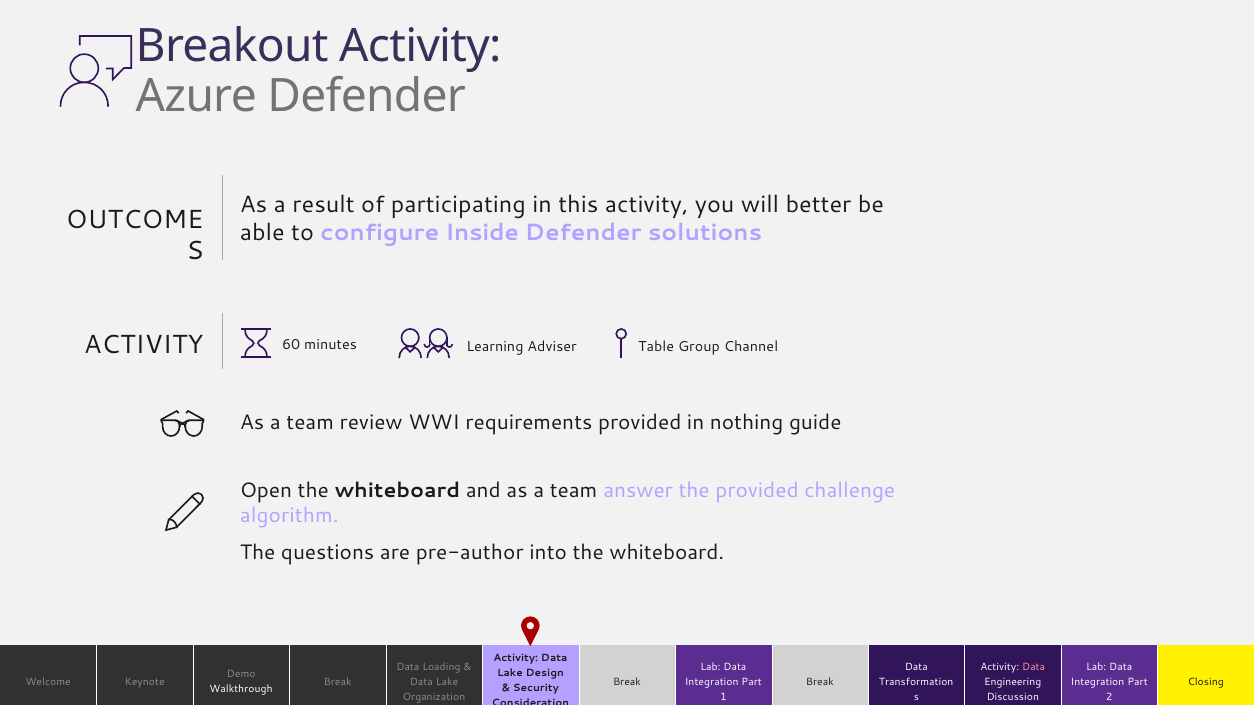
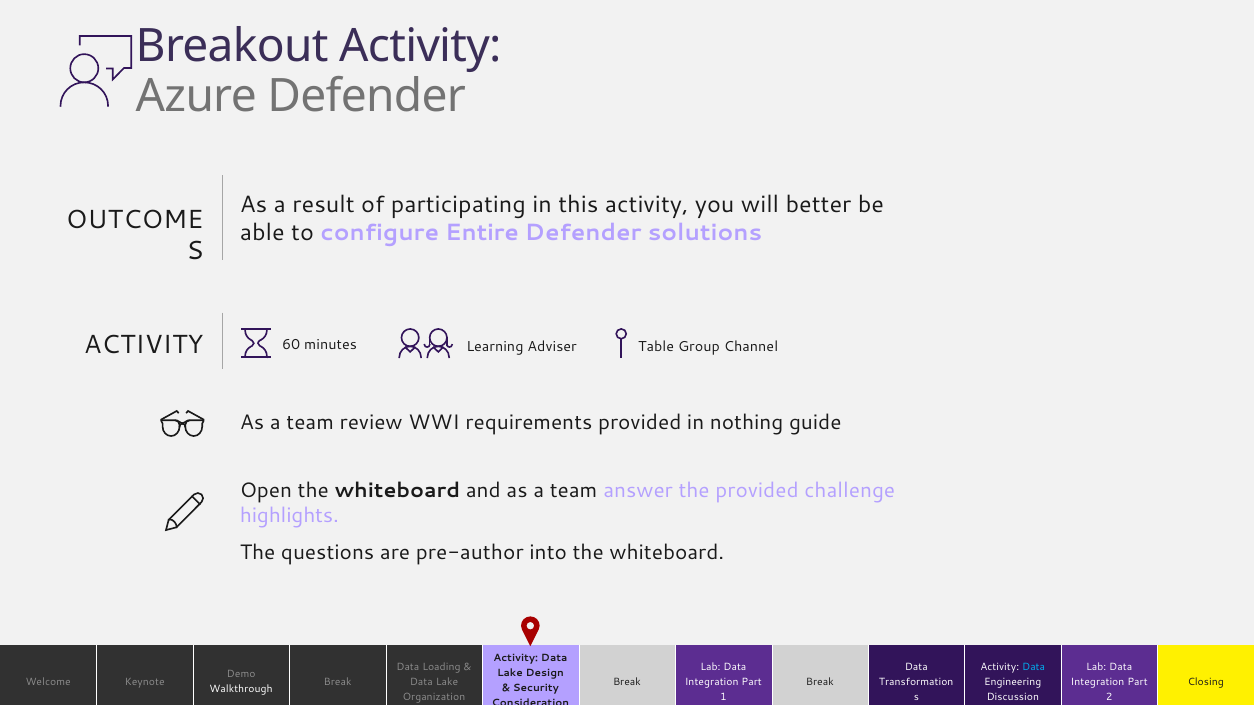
Inside: Inside -> Entire (482, 233)
algorithm: algorithm -> highlights (289, 516)
Data colour: pink -> light blue (1034, 667)
